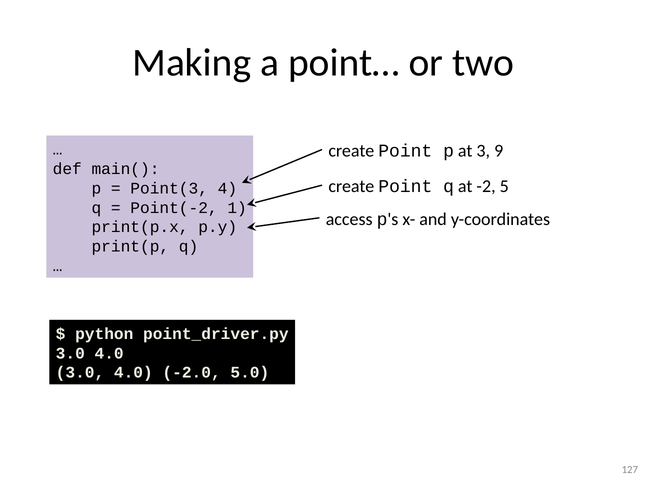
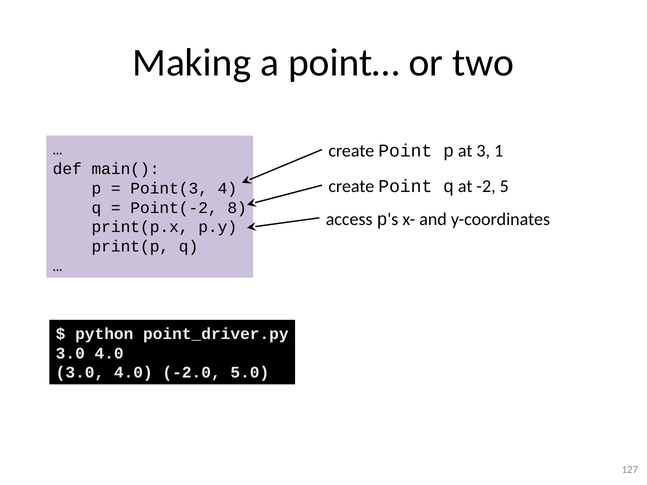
9: 9 -> 1 (499, 151)
1: 1 -> 8 (237, 208)
